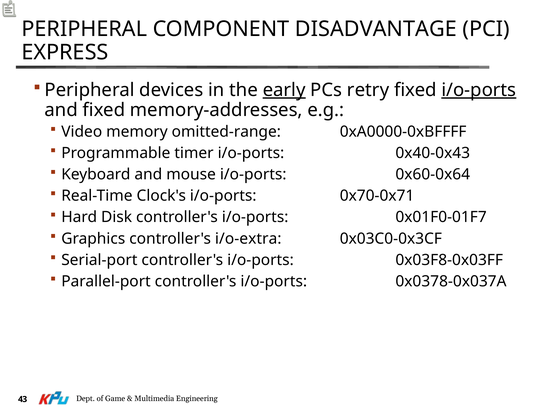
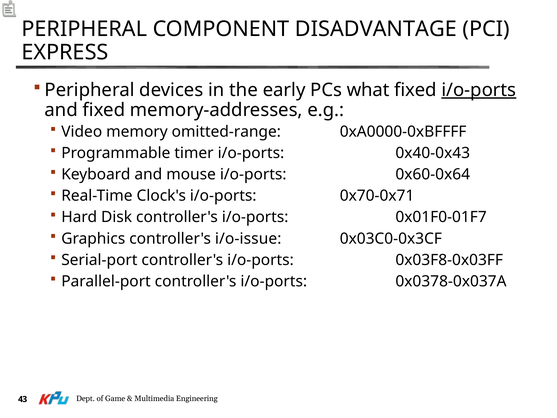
early underline: present -> none (284, 90)
retry: retry -> what (368, 90)
i/o-extra: i/o-extra -> i/o-issue (248, 238)
